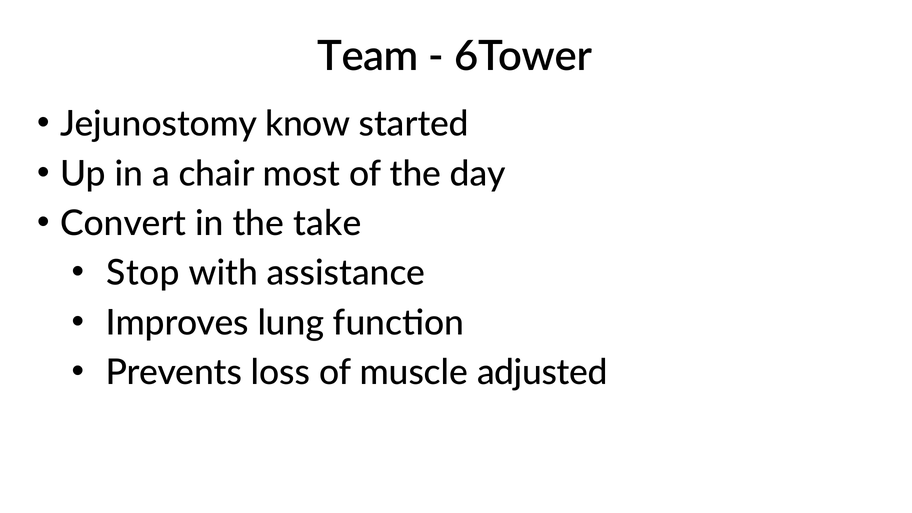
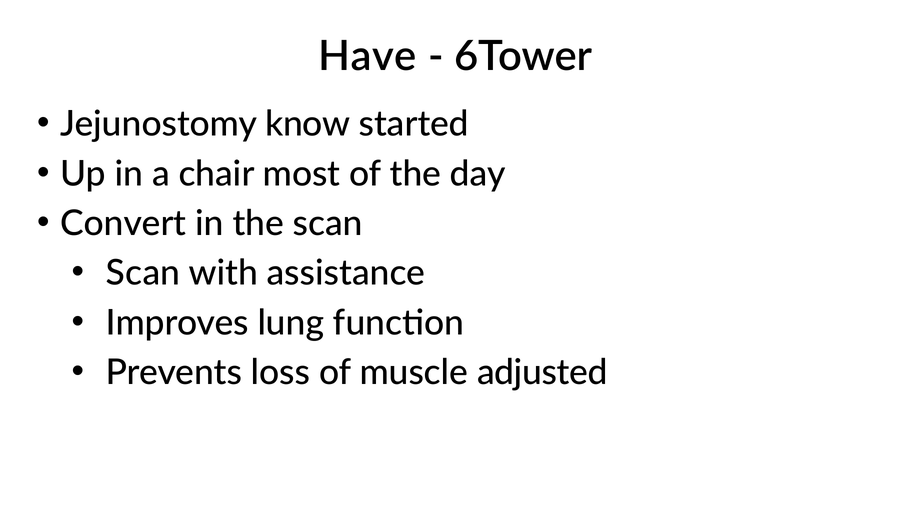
Team: Team -> Have (367, 56)
the take: take -> scan (328, 224)
Stop: Stop -> Scan (143, 273)
